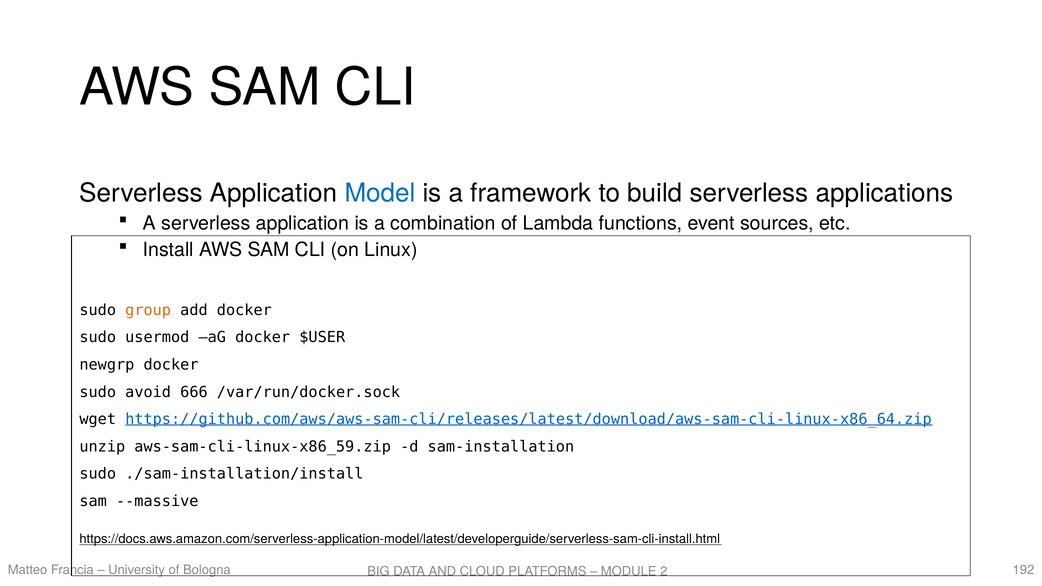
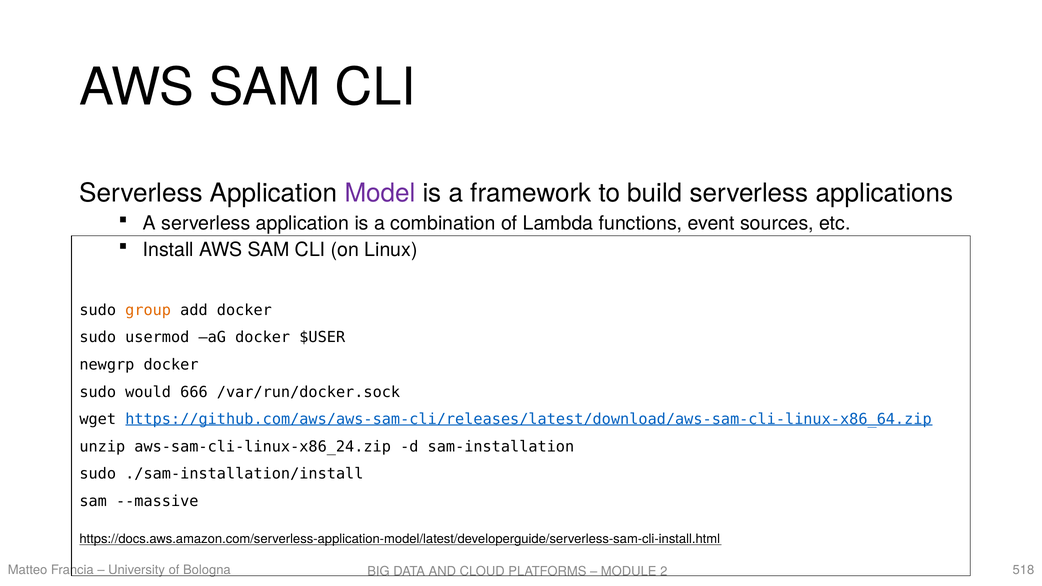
Model colour: blue -> purple (380, 193)
avoid: avoid -> would (148, 392)
aws-sam-cli-linux-x86_59.zip: aws-sam-cli-linux-x86_59.zip -> aws-sam-cli-linux-x86_24.zip (263, 447)
192: 192 -> 518 (1023, 570)
